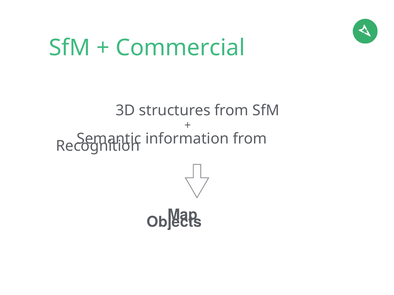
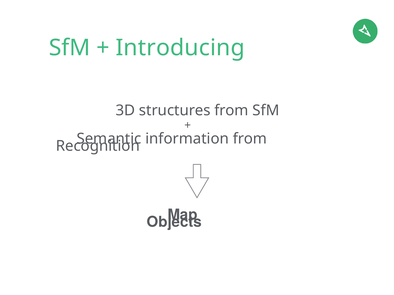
Commercial: Commercial -> Introducing (180, 48)
